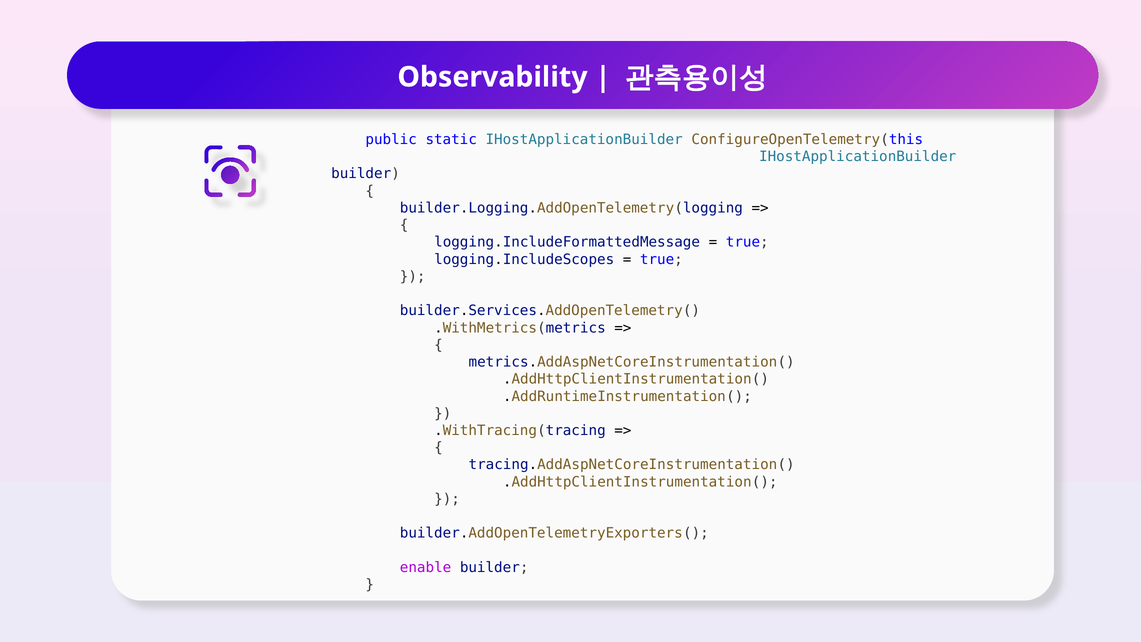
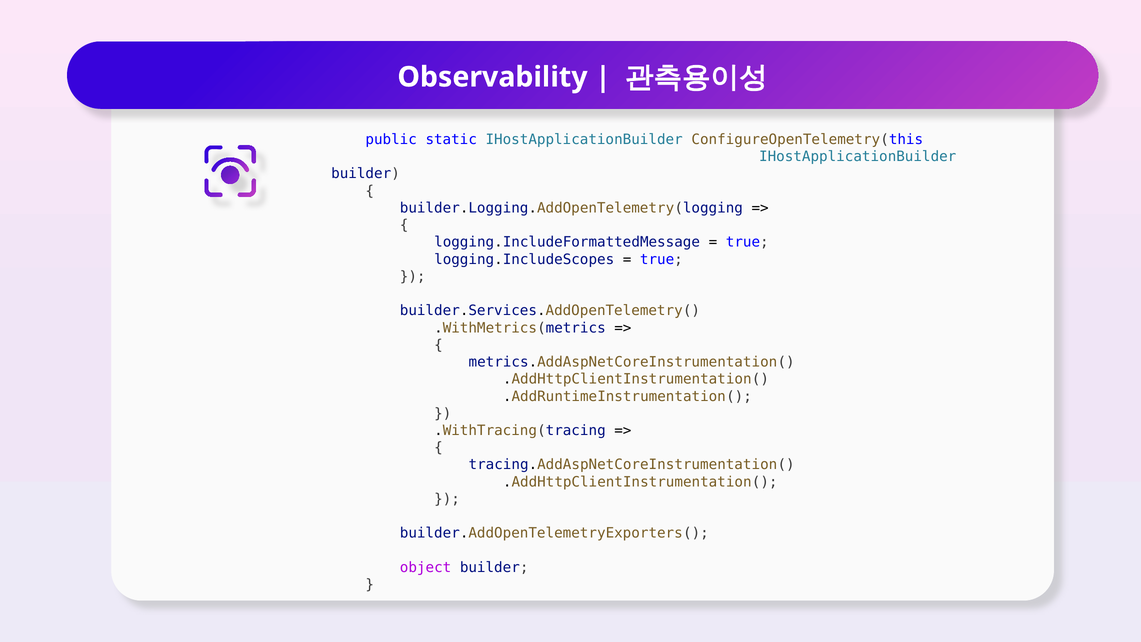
enable: enable -> object (426, 567)
